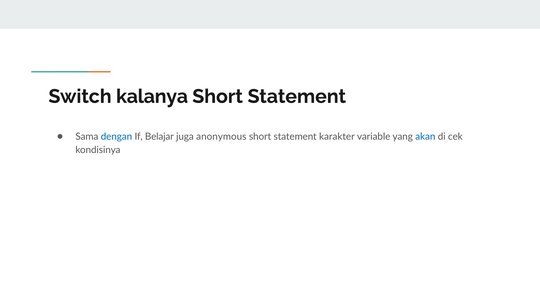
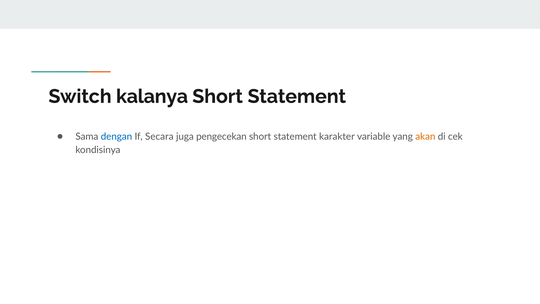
Belajar: Belajar -> Secara (159, 136)
anonymous: anonymous -> pengecekan (221, 136)
akan colour: blue -> orange (425, 136)
